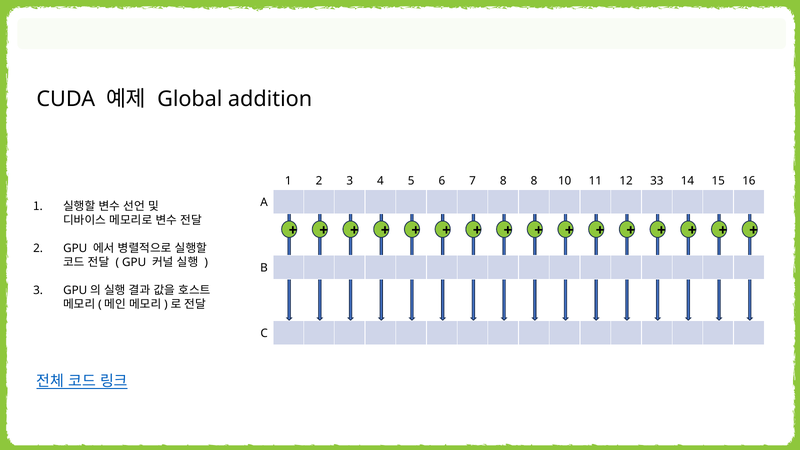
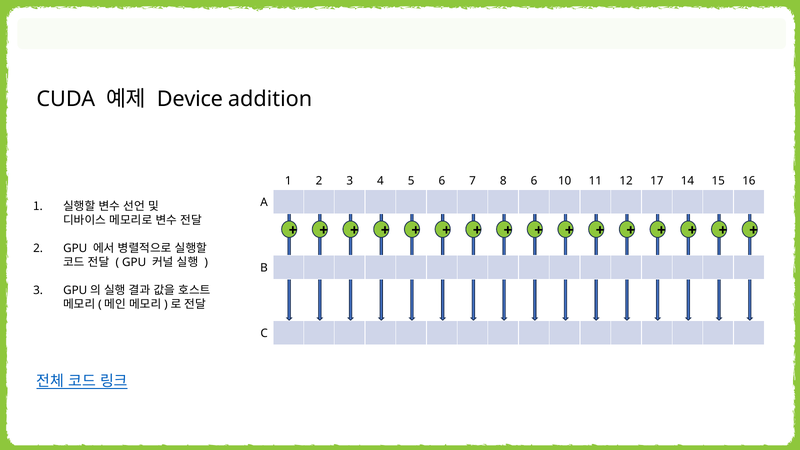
Global: Global -> Device (190, 99)
8 8: 8 -> 6 (534, 181)
33: 33 -> 17 (657, 181)
